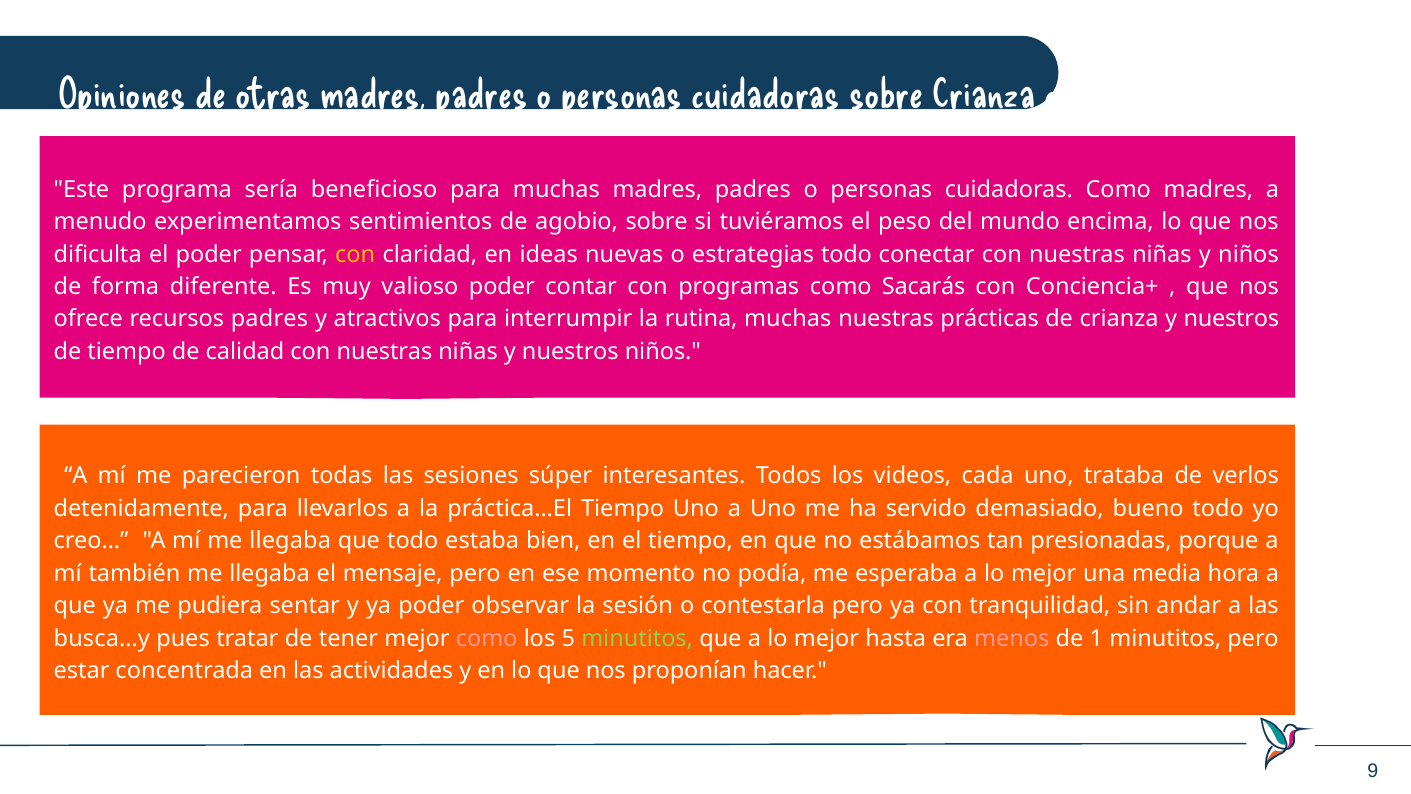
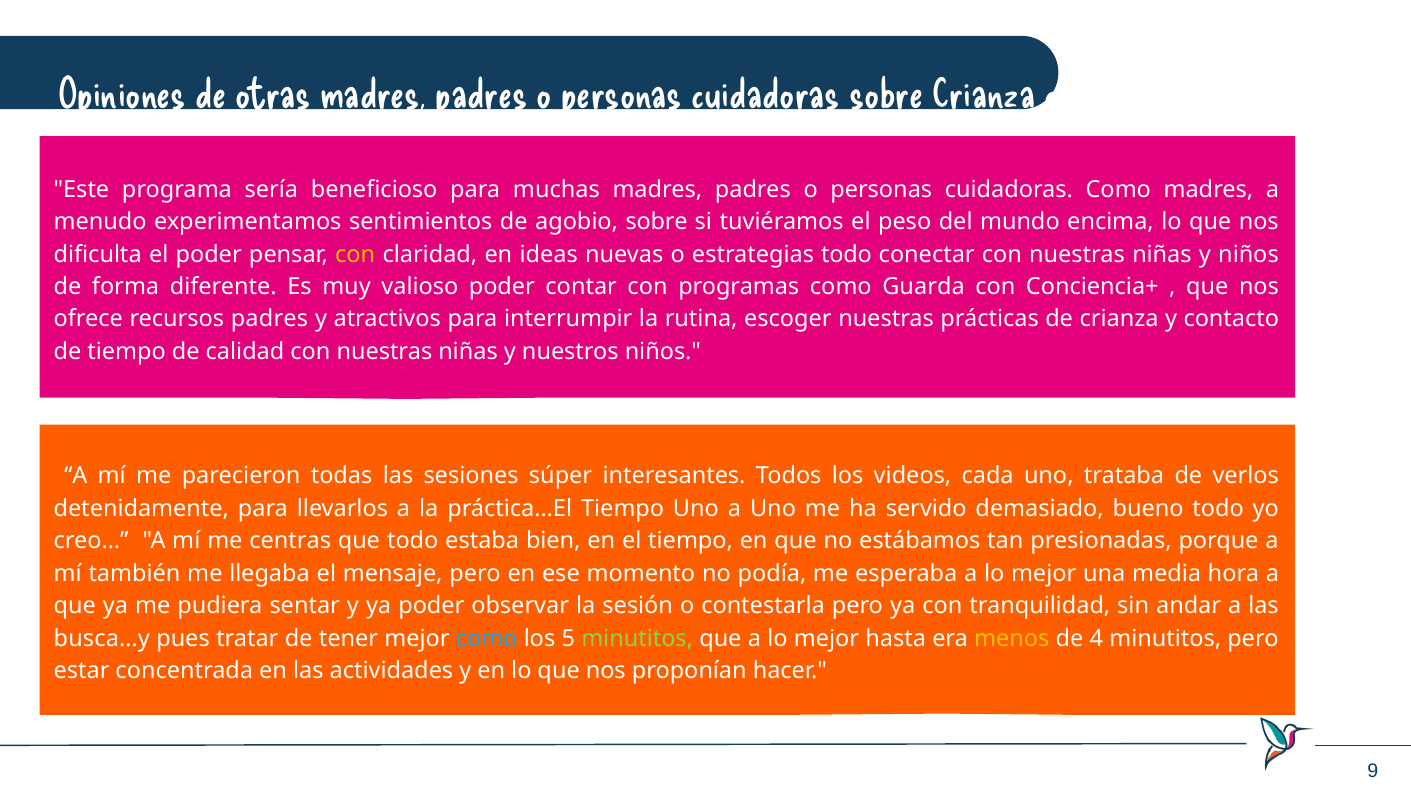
Sacarás: Sacarás -> Guarda (924, 287)
rutina muchas: muchas -> escoger (788, 319)
crianza y nuestros: nuestros -> contacto (1231, 319)
mí me llegaba: llegaba -> centras (290, 541)
como colour: pink -> light blue (487, 638)
menos colour: pink -> yellow (1012, 638)
1: 1 -> 4 (1096, 638)
